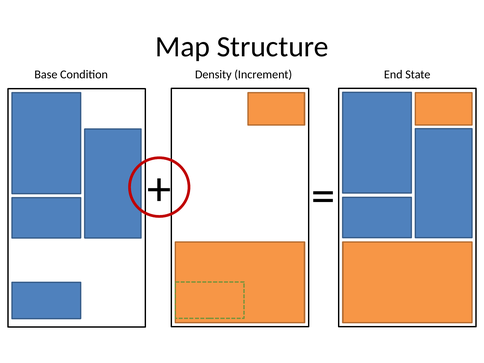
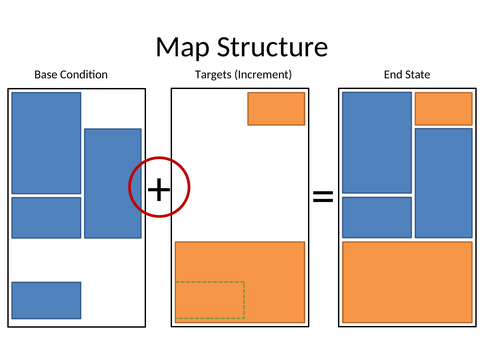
Density: Density -> Targets (213, 75)
